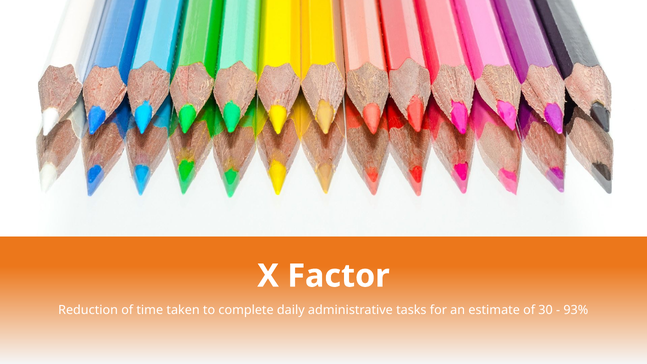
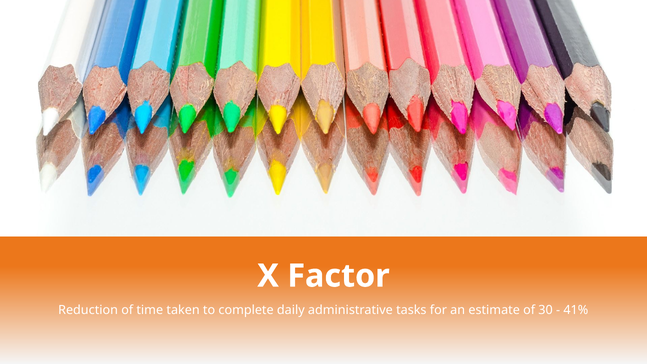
93%: 93% -> 41% (576, 310)
